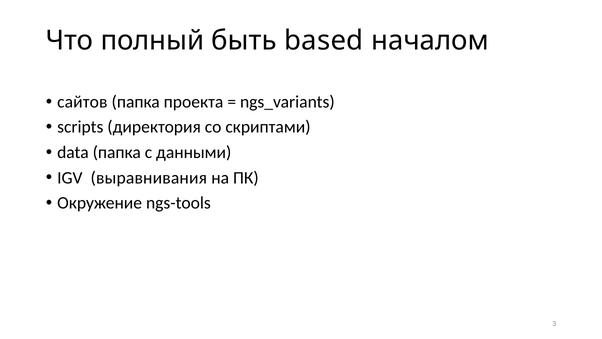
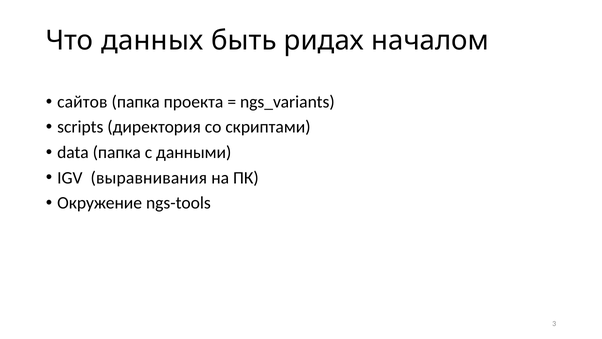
полный: полный -> данных (152, 40)
based: based -> ридах (324, 40)
